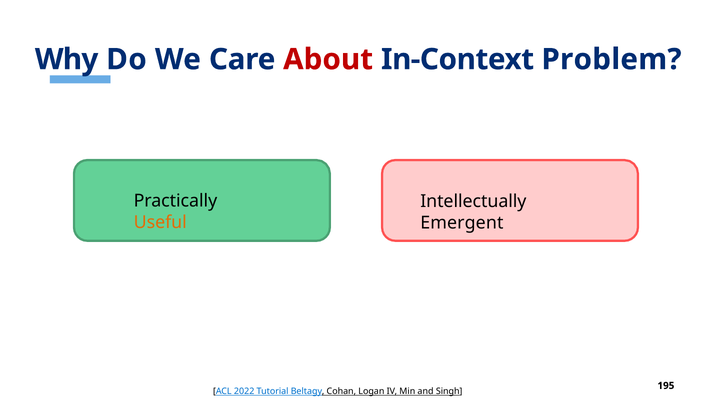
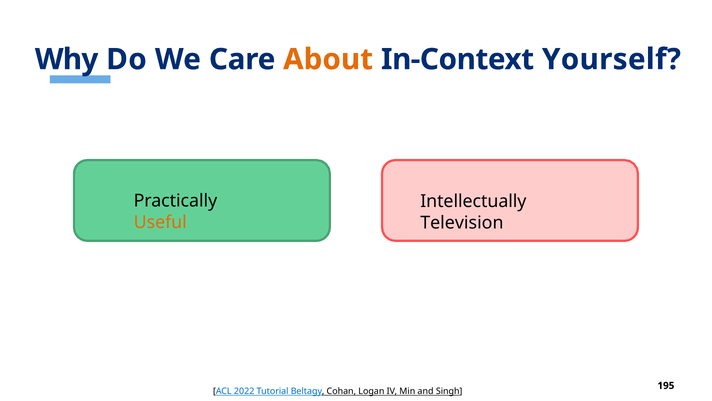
About colour: red -> orange (328, 59)
Problem: Problem -> Yourself (611, 59)
Emergent: Emergent -> Television (462, 223)
